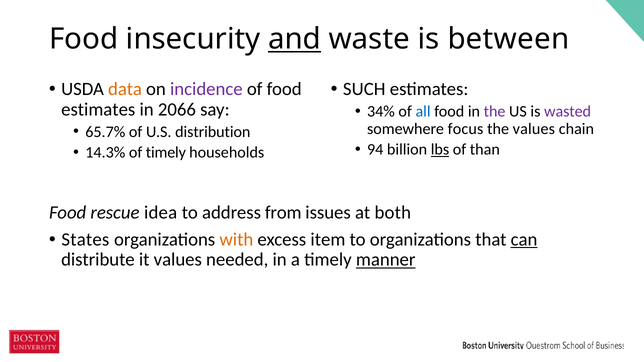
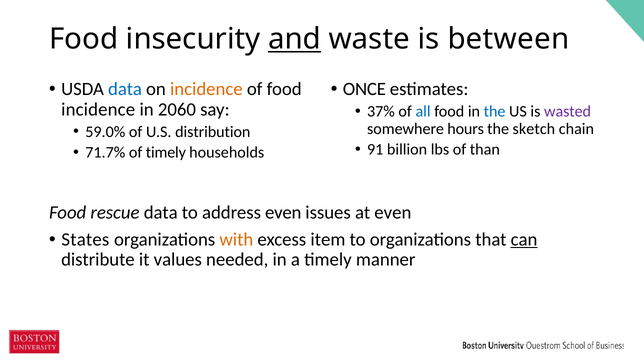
data colour: orange -> blue (125, 89)
incidence colour: purple -> orange (206, 89)
SUCH: SUCH -> ONCE (364, 89)
estimates: estimates -> incidence (98, 110)
2066: 2066 -> 2060 (177, 110)
34%: 34% -> 37% (381, 112)
the colour: purple -> blue (495, 112)
focus: focus -> hours (466, 129)
the values: values -> sketch (534, 129)
65.7%: 65.7% -> 59.0% (105, 132)
94: 94 -> 91 (375, 150)
lbs underline: present -> none (440, 150)
14.3%: 14.3% -> 71.7% (105, 153)
rescue idea: idea -> data (161, 213)
address from: from -> even (283, 213)
at both: both -> even (393, 213)
manner underline: present -> none (386, 260)
